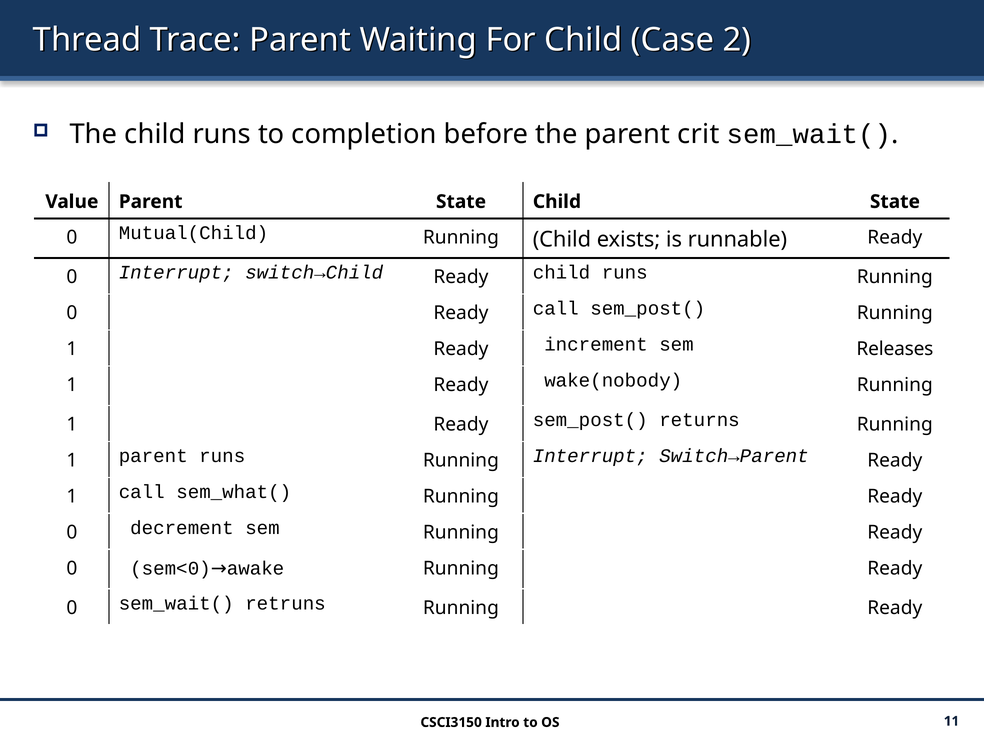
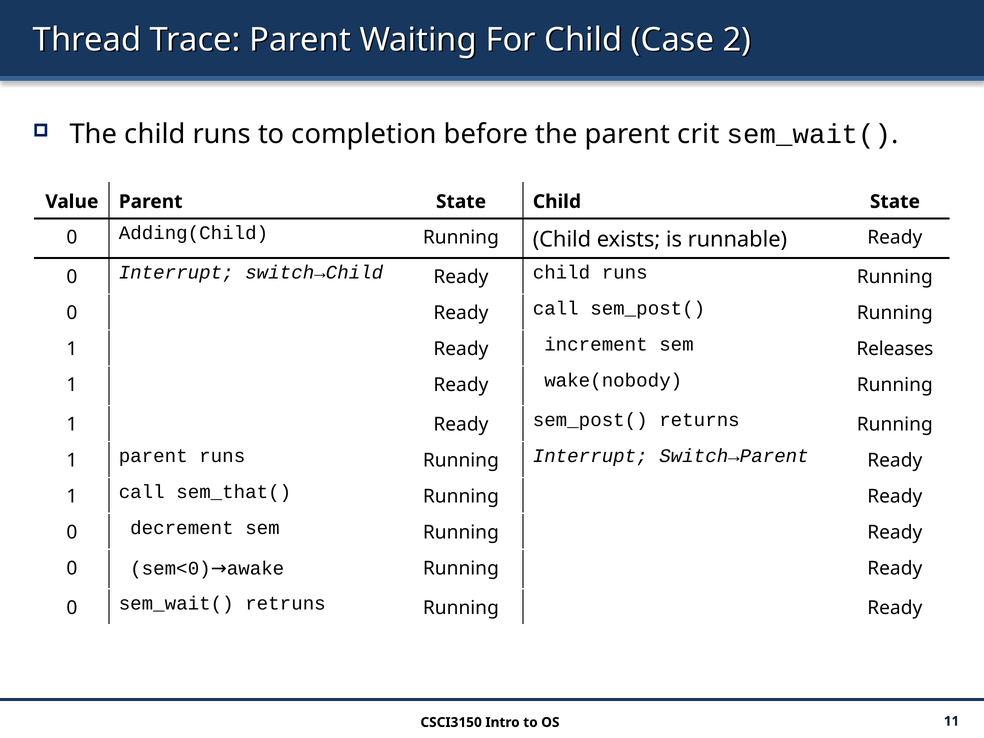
Mutual(Child: Mutual(Child -> Adding(Child (193, 233)
sem_what(: sem_what( -> sem_that( (234, 492)
